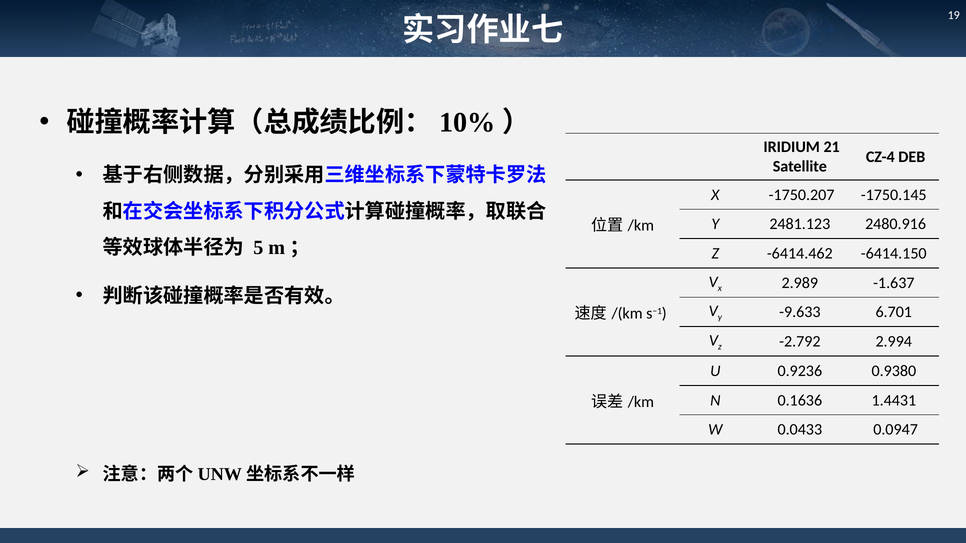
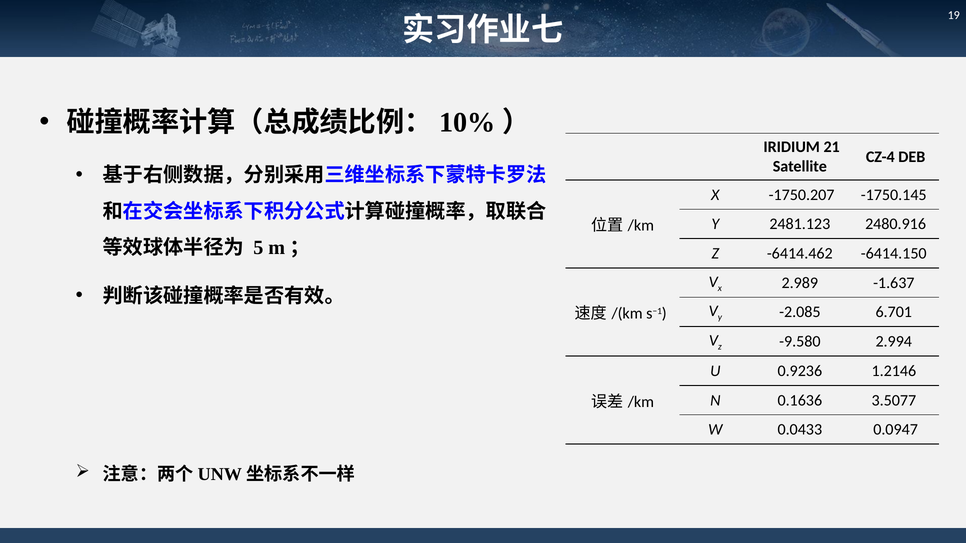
-9.633: -9.633 -> -2.085 (800, 312)
-2.792: -2.792 -> -9.580 (800, 342)
0.9380: 0.9380 -> 1.2146 (894, 371)
1.4431: 1.4431 -> 3.5077 (894, 401)
